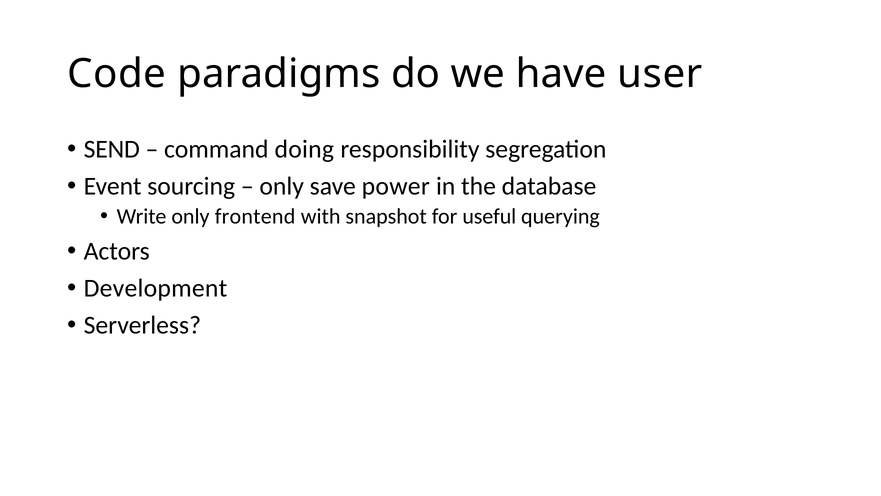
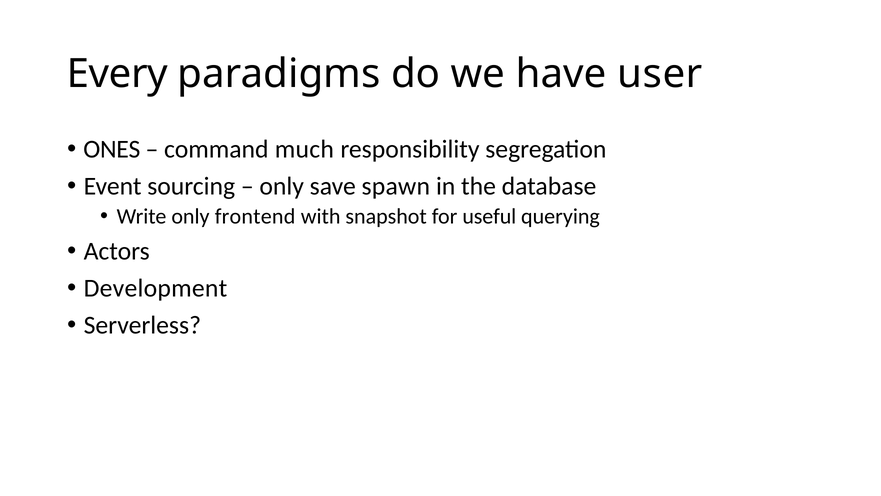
Code: Code -> Every (117, 74)
SEND: SEND -> ONES (112, 149)
doing: doing -> much (304, 149)
power: power -> spawn (396, 186)
